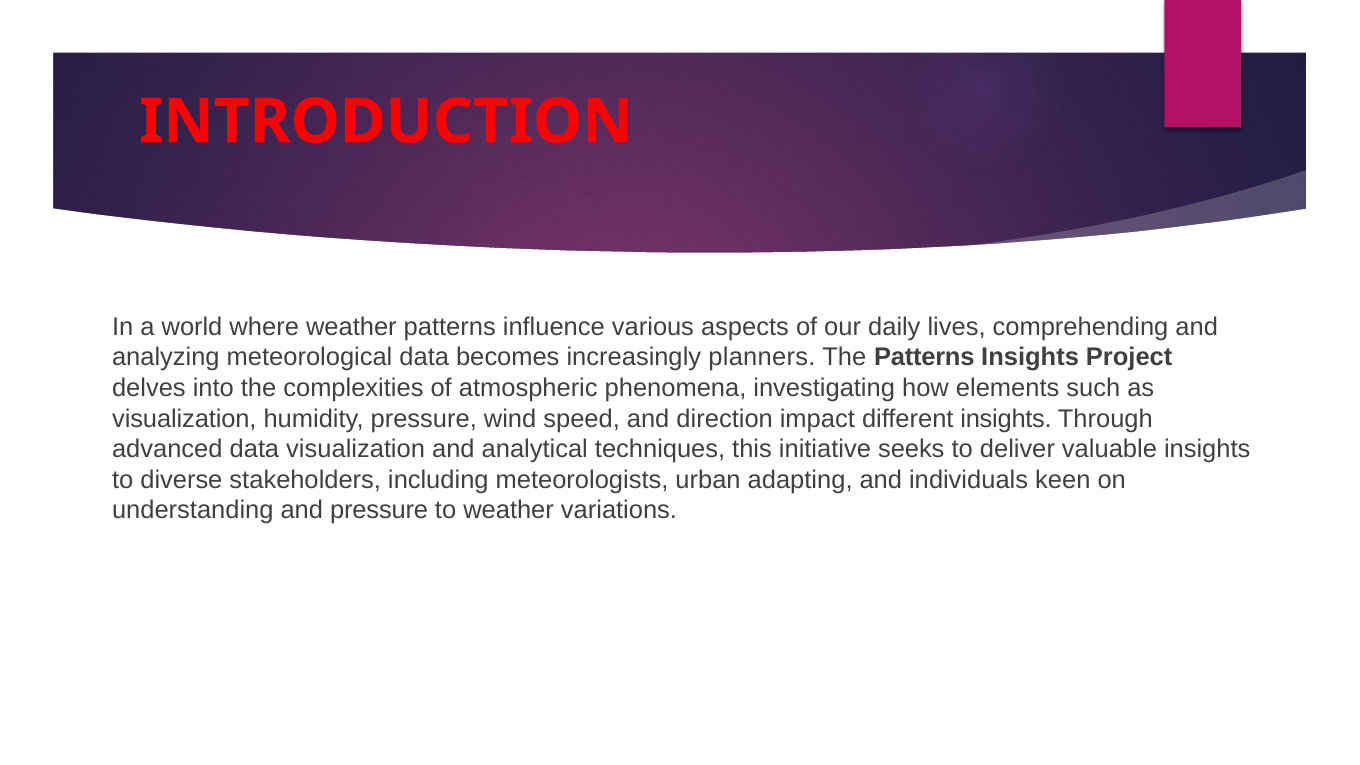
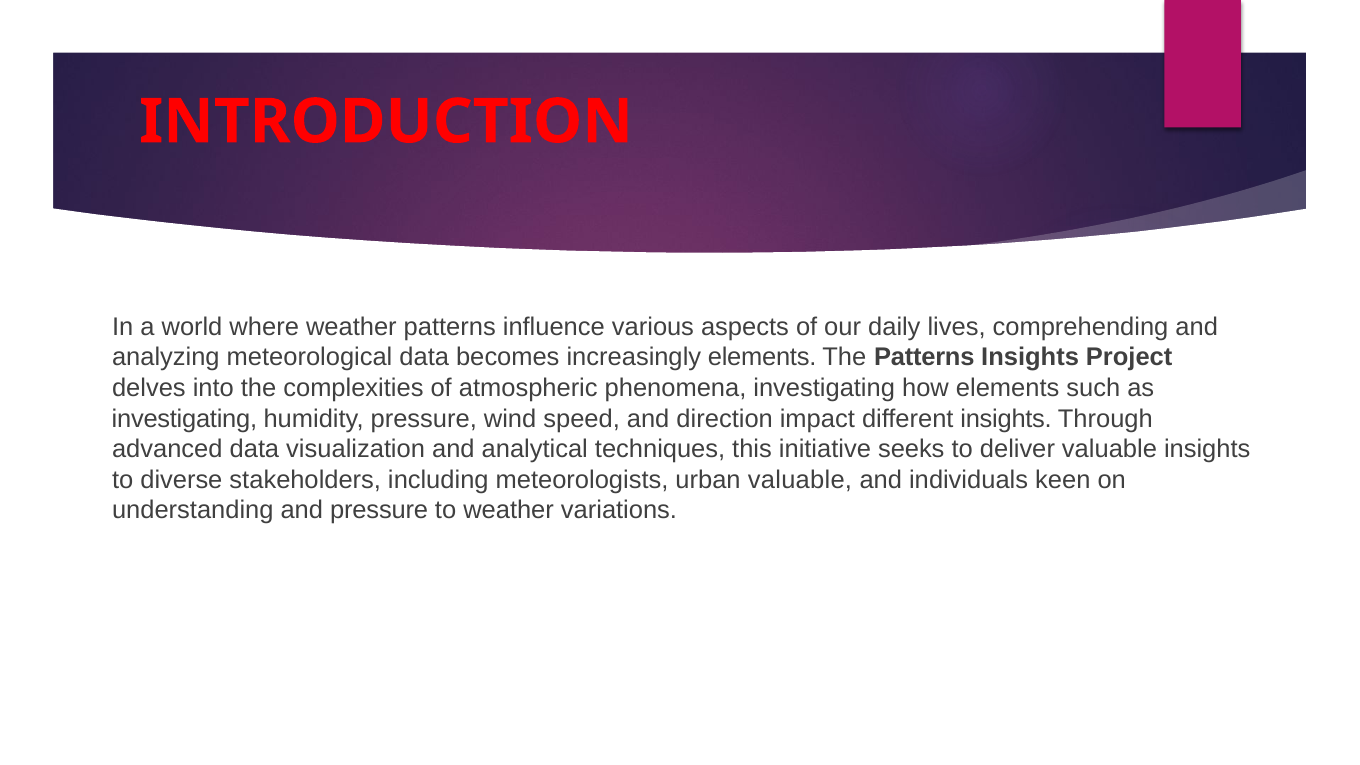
increasingly planners: planners -> elements (762, 357)
visualization: visualization -> investigating (184, 419)
urban adapting: adapting -> valuable (800, 480)
